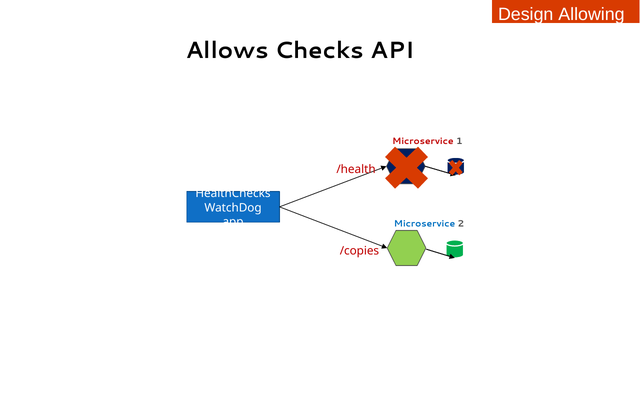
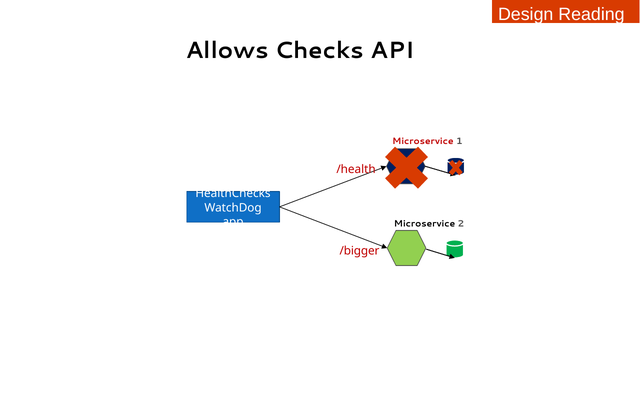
Allowing: Allowing -> Reading (591, 14)
Microservice colour: blue -> black (425, 224)
/copies: /copies -> /bigger (359, 251)
